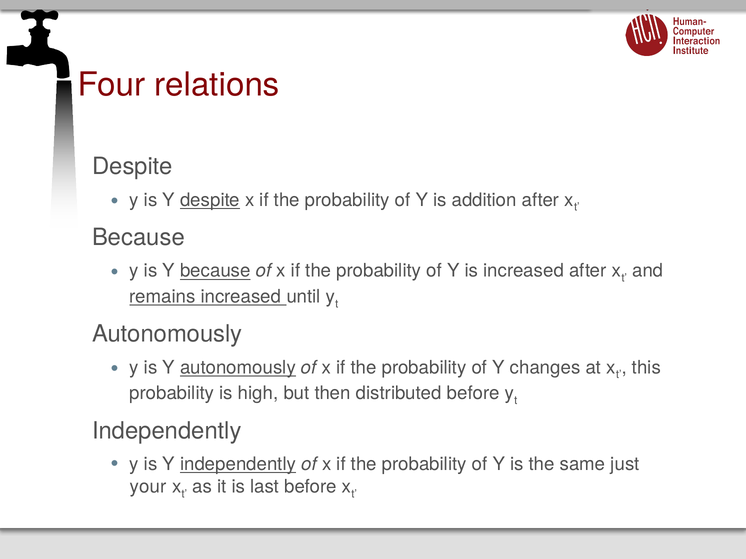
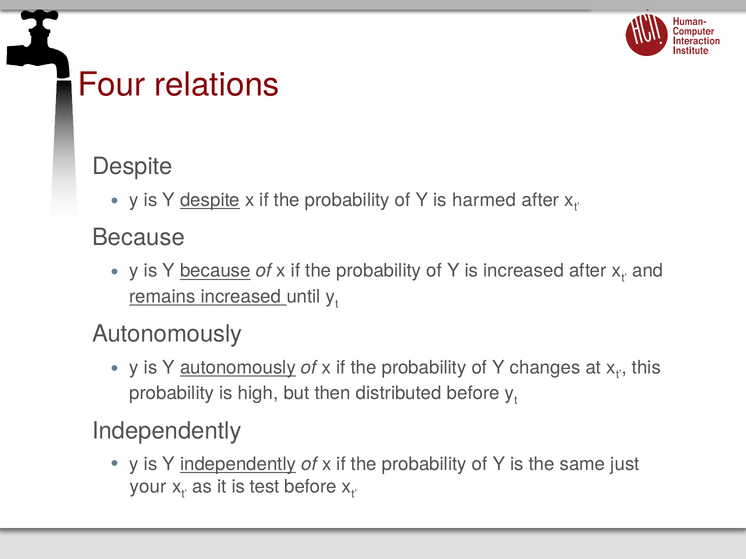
addition: addition -> harmed (484, 200)
last: last -> test (265, 487)
